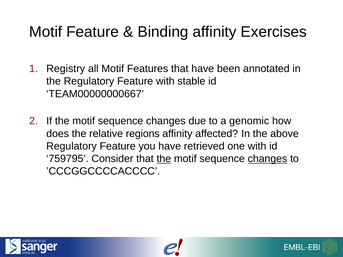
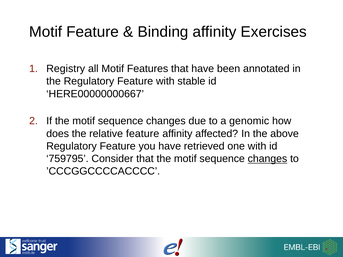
TEAM00000000667: TEAM00000000667 -> HERE00000000667 (95, 94)
relative regions: regions -> feature (143, 134)
the underline: present -> none (164, 159)
